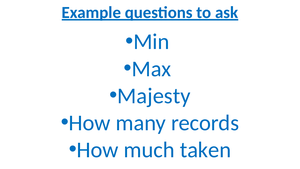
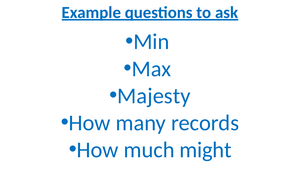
taken: taken -> might (206, 150)
